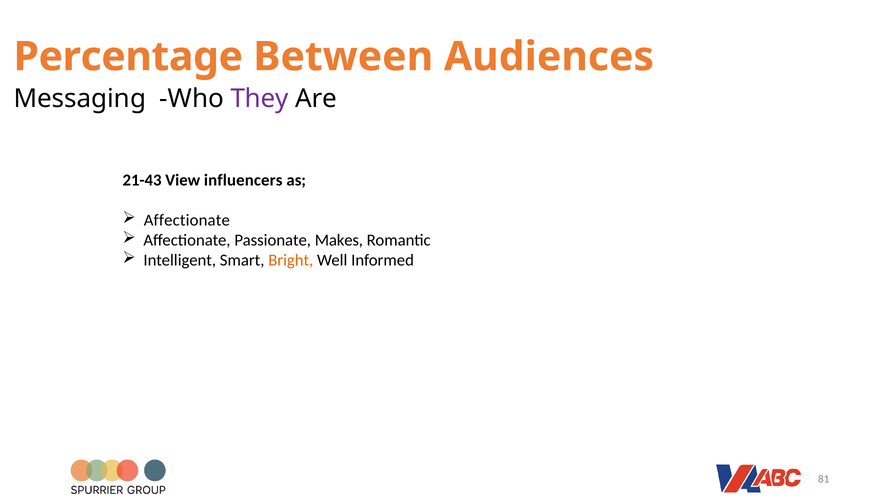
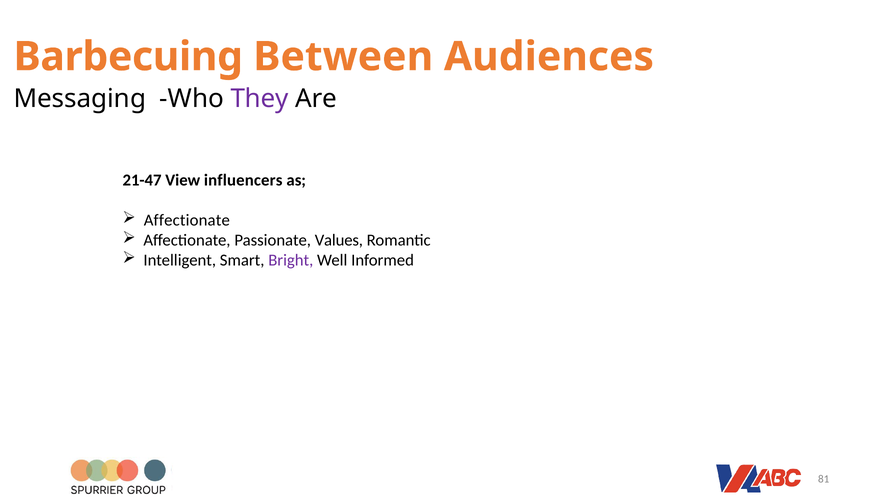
Percentage: Percentage -> Barbecuing (128, 57)
21-43: 21-43 -> 21-47 (142, 180)
Makes: Makes -> Values (339, 240)
Bright colour: orange -> purple (291, 261)
